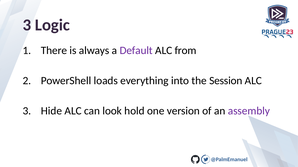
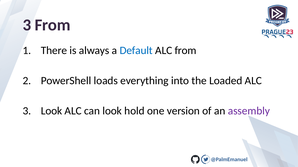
3 Logic: Logic -> From (53, 25)
Default colour: purple -> blue (136, 51)
Session: Session -> Loaded (226, 81)
3 Hide: Hide -> Look (52, 111)
